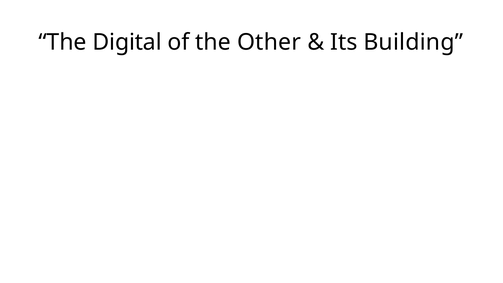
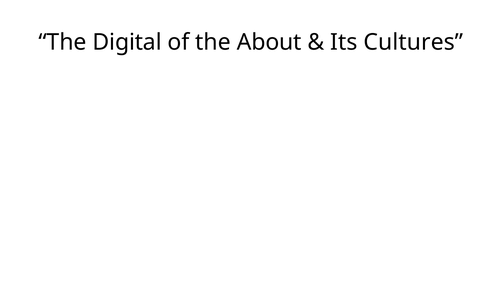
Other: Other -> About (269, 42)
Building: Building -> Cultures (413, 42)
